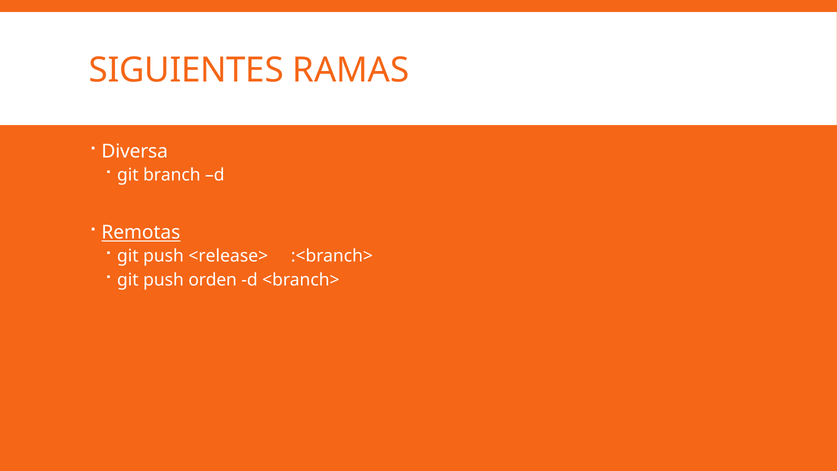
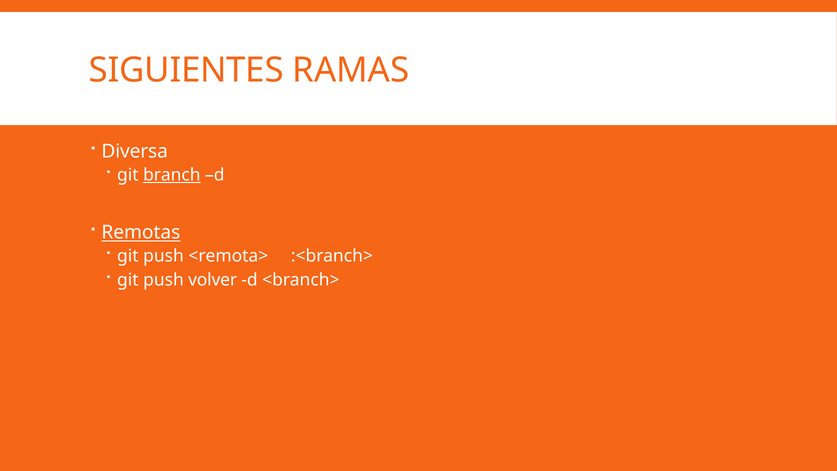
branch underline: none -> present (172, 175)
<release>: <release> -> <remota> (228, 256)
orden: orden -> volver (213, 280)
